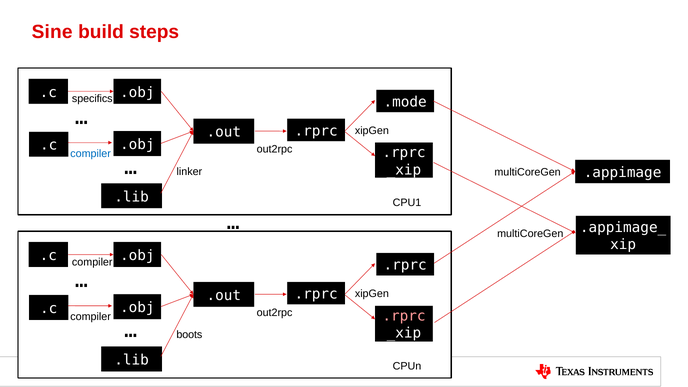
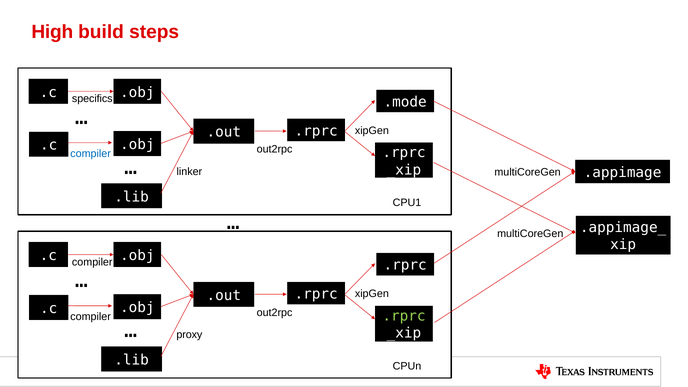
Sine: Sine -> High (52, 32)
.rprc colour: pink -> light green (404, 316)
boots: boots -> proxy (189, 335)
